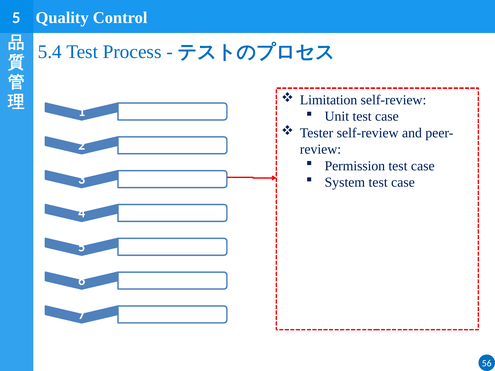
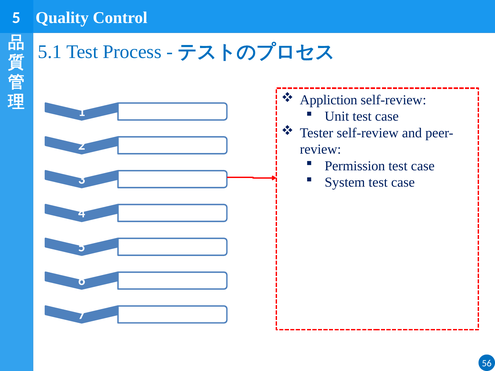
5.4: 5.4 -> 5.1 (50, 52)
Limitation: Limitation -> Appliction (329, 100)
